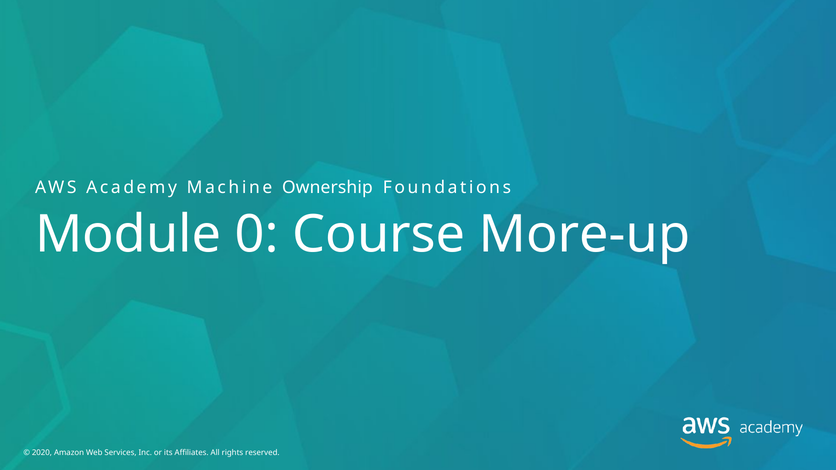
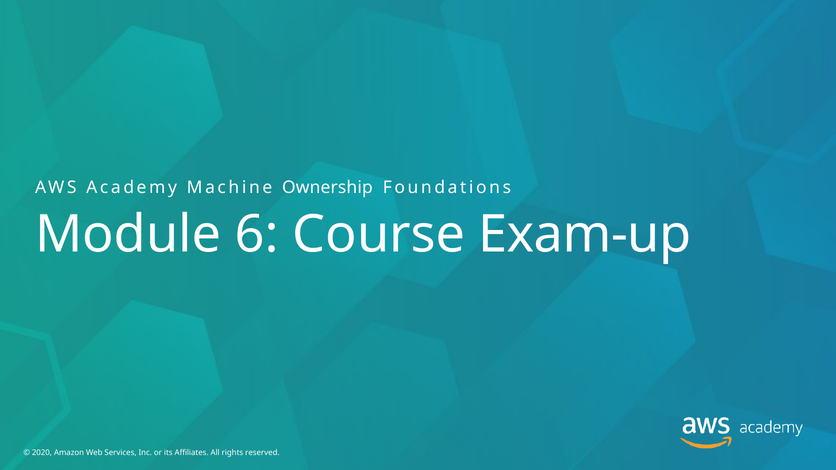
0: 0 -> 6 (257, 235)
More-up: More-up -> Exam-up (585, 235)
